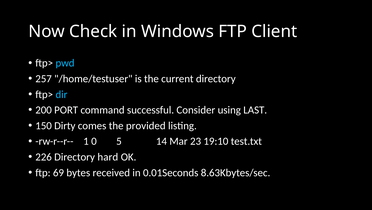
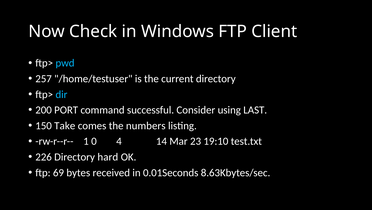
Dirty: Dirty -> Take (65, 125)
provided: provided -> numbers (146, 125)
5: 5 -> 4 (119, 141)
